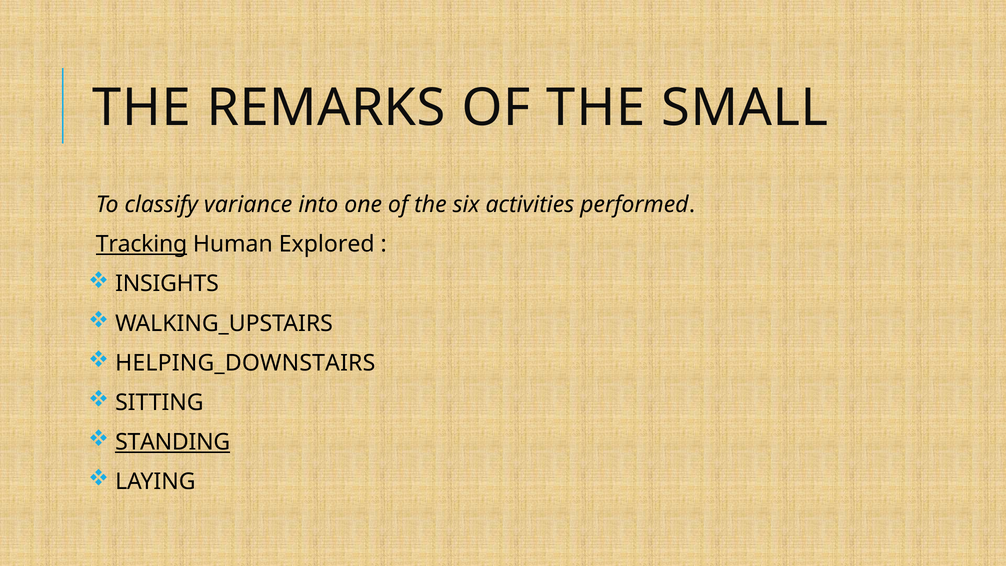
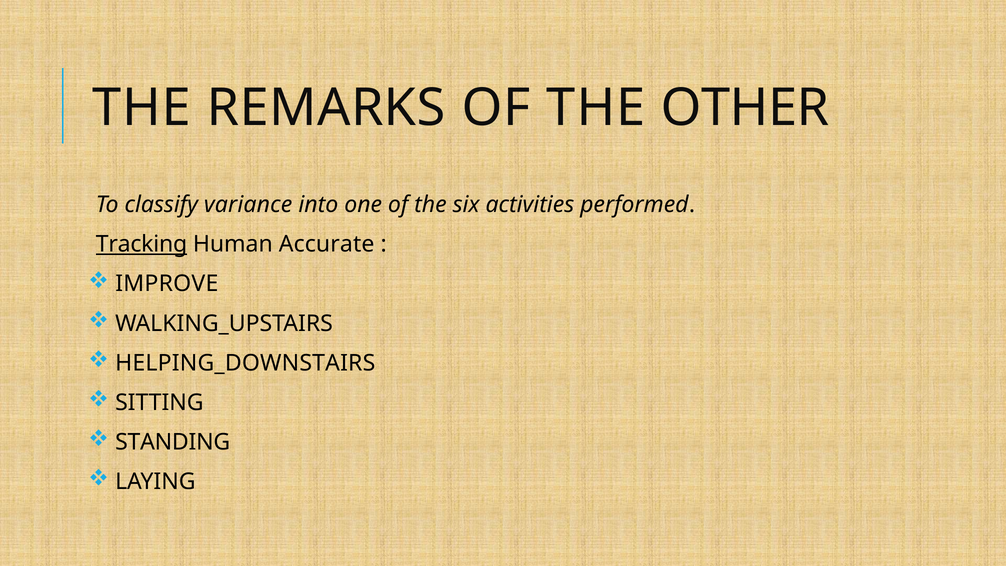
SMALL: SMALL -> OTHER (745, 108)
Explored: Explored -> Accurate (327, 244)
INSIGHTS: INSIGHTS -> IMPROVE (167, 284)
STANDING underline: present -> none (173, 442)
